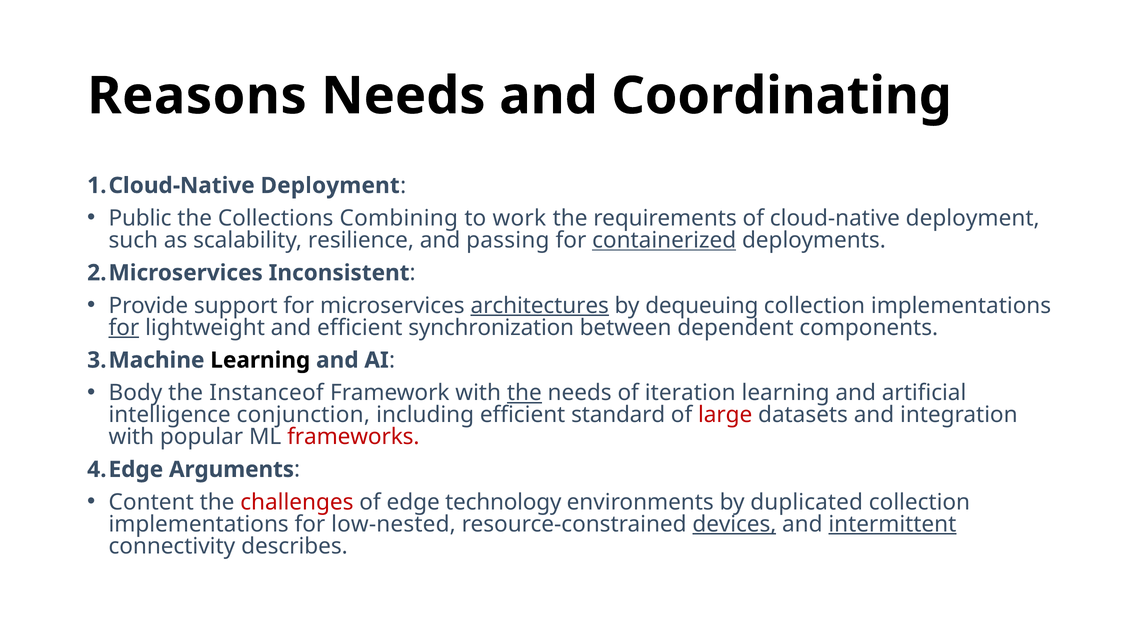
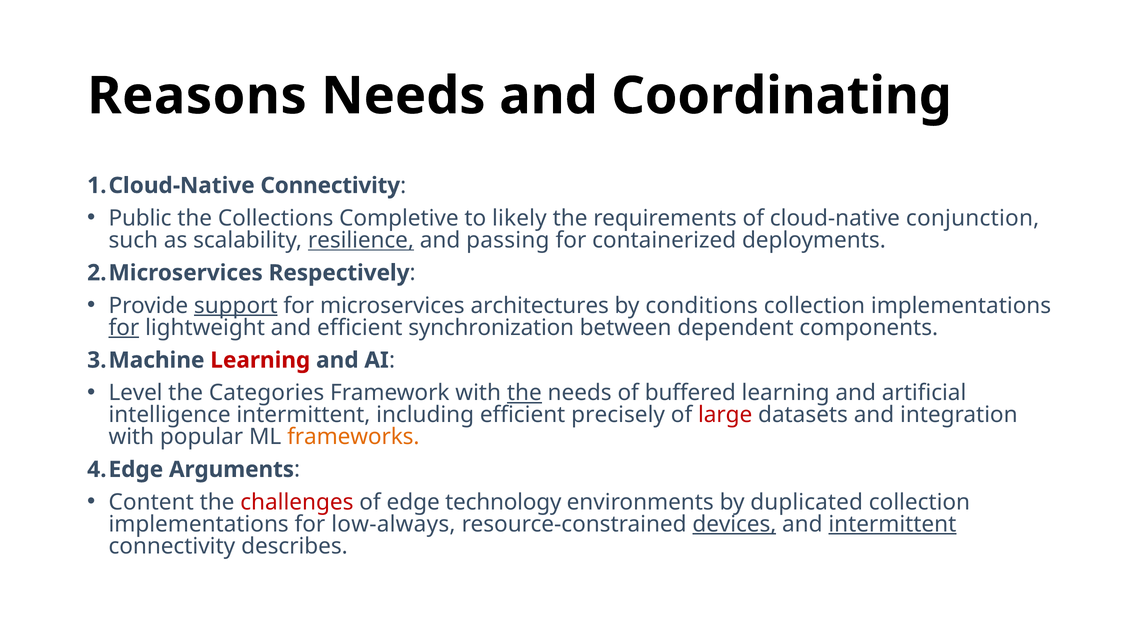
Deployment: Deployment -> Connectivity (330, 186)
Combining: Combining -> Completive (399, 218)
work: work -> likely (519, 218)
cloud-native deployment: deployment -> conjunction (973, 218)
resilience underline: none -> present (361, 240)
containerized underline: present -> none (664, 240)
Inconsistent: Inconsistent -> Respectively (339, 273)
support underline: none -> present (236, 306)
architectures underline: present -> none (540, 306)
dequeuing: dequeuing -> conditions (702, 306)
Learning colour: black -> red (260, 360)
Body: Body -> Level (136, 393)
Instanceof: Instanceof -> Categories (267, 393)
iteration: iteration -> buffered (690, 393)
intelligence conjunction: conjunction -> intermittent (303, 415)
standard: standard -> precisely (618, 415)
frameworks colour: red -> orange (353, 437)
low-nested: low-nested -> low-always (393, 524)
